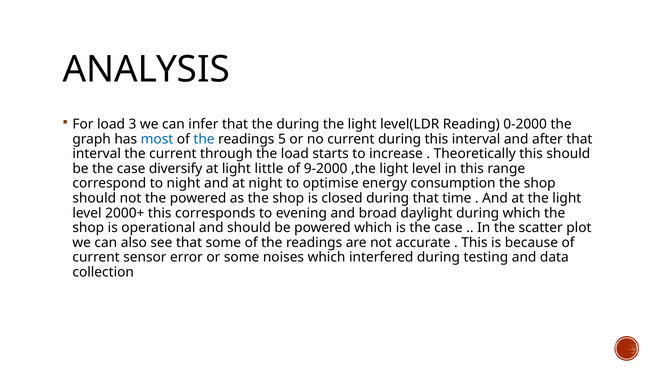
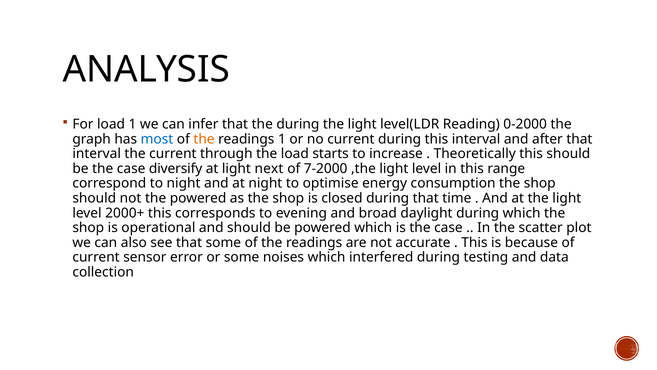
load 3: 3 -> 1 (133, 124)
the colour: blue -> orange (204, 139)
readings 5: 5 -> 1 (282, 139)
little: little -> next (269, 168)
9-2000: 9-2000 -> 7-2000 (326, 168)
